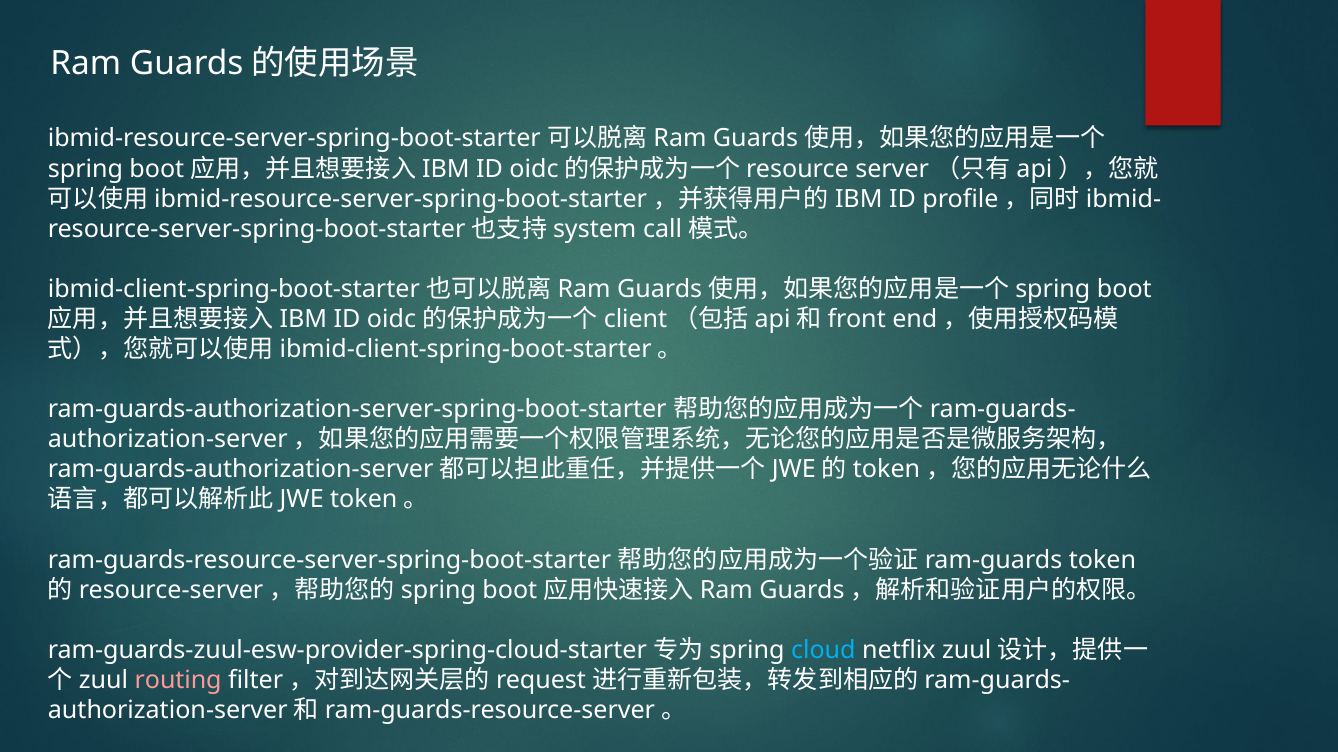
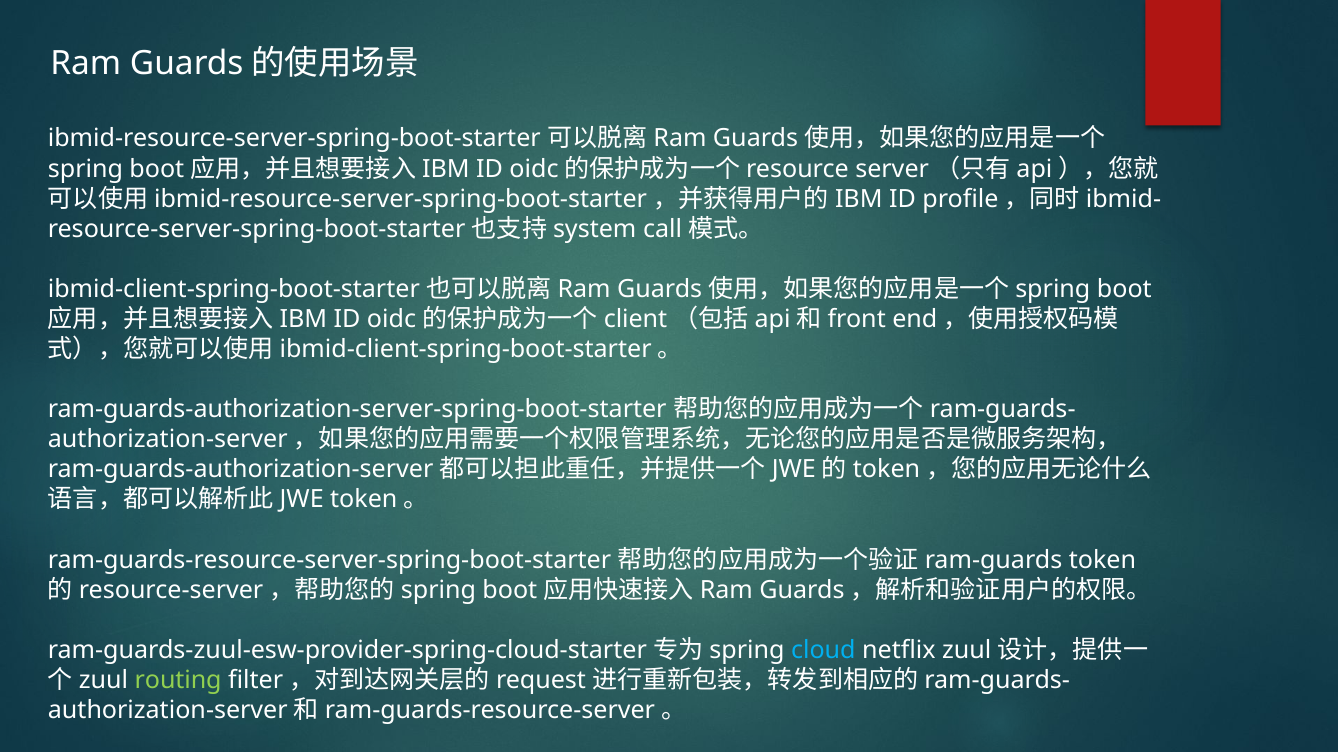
routing colour: pink -> light green (178, 681)
